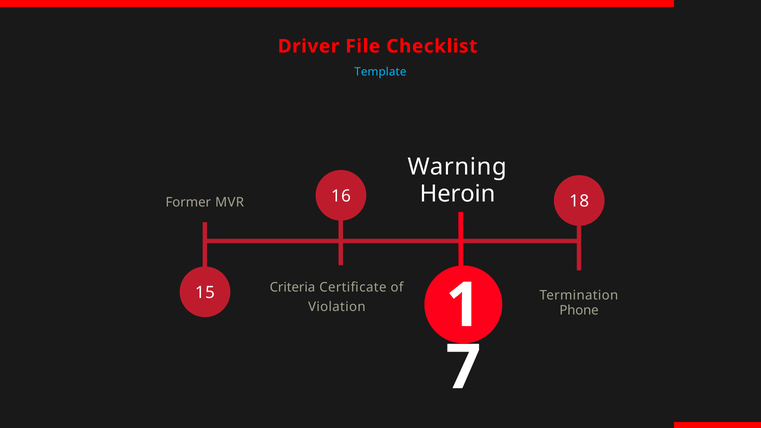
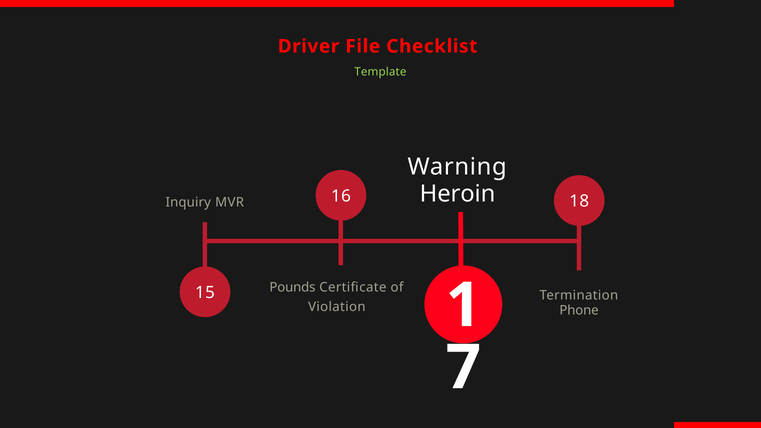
Template colour: light blue -> light green (380, 72)
Former: Former -> Inquiry (188, 202)
Criteria: Criteria -> Pounds (292, 287)
